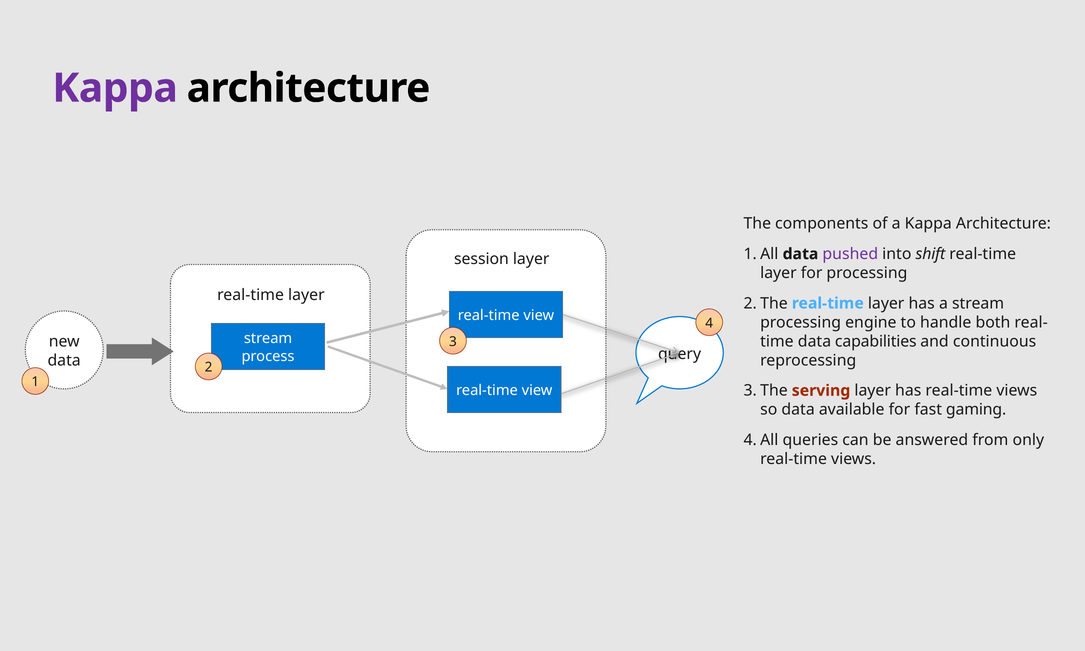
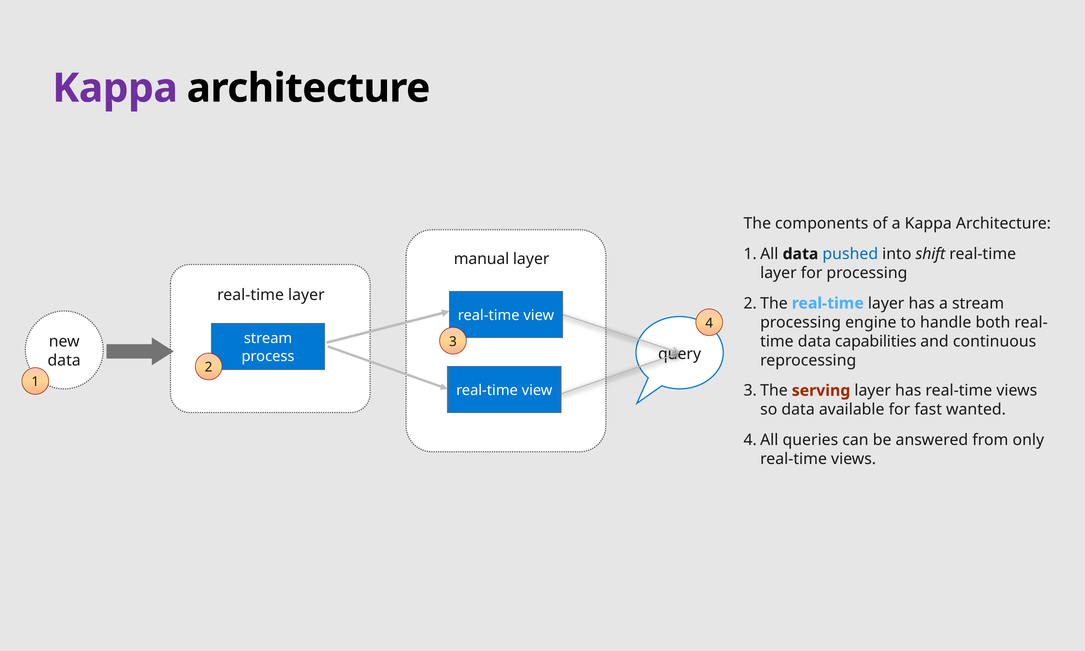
pushed colour: purple -> blue (850, 254)
session: session -> manual (482, 259)
gaming: gaming -> wanted (976, 410)
